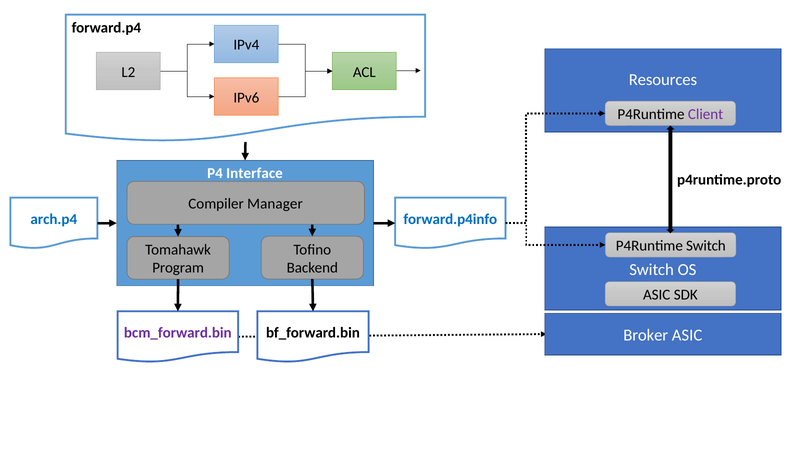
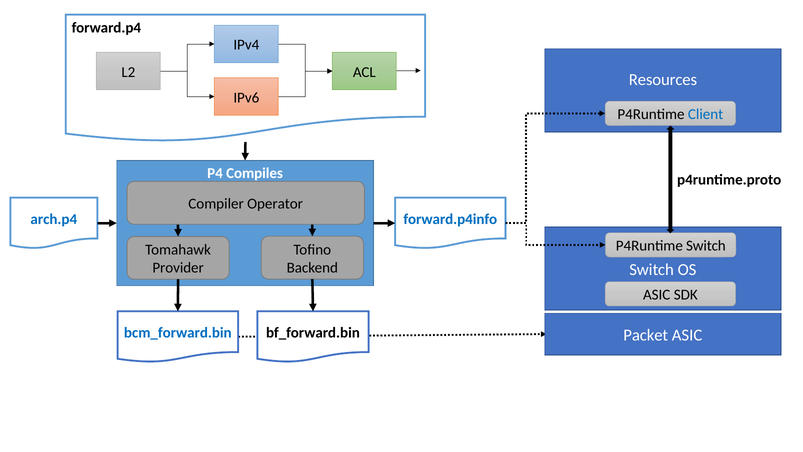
Client colour: purple -> blue (706, 114)
Interface: Interface -> Compiles (255, 173)
Manager: Manager -> Operator (275, 204)
Program: Program -> Provider (178, 268)
bcm_forward.bin colour: purple -> blue (178, 332)
Broker: Broker -> Packet (646, 335)
